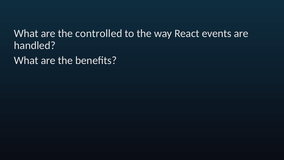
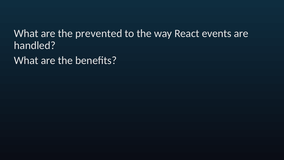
controlled: controlled -> prevented (99, 33)
